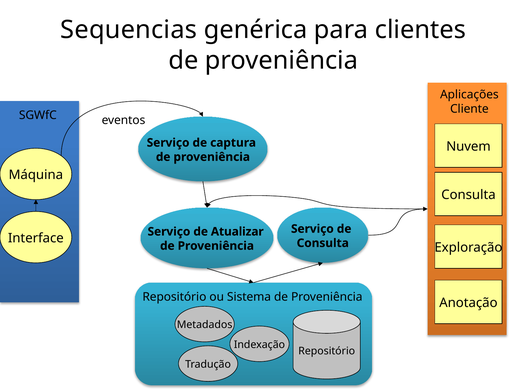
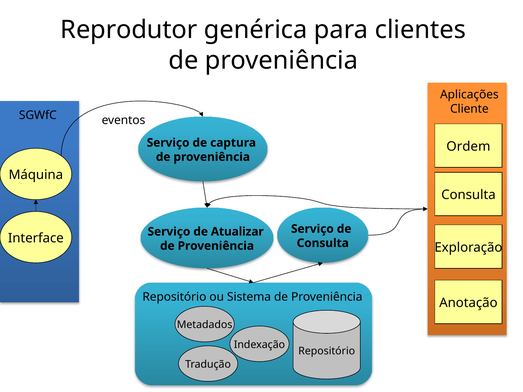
Sequencias: Sequencias -> Reprodutor (129, 30)
Nuvem: Nuvem -> Ordem (468, 147)
